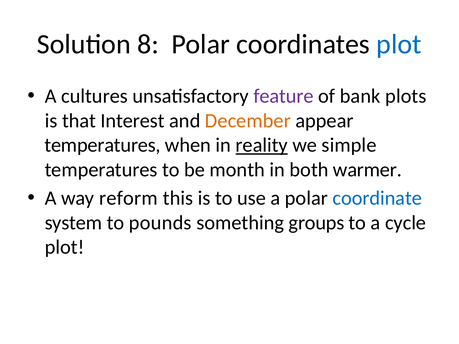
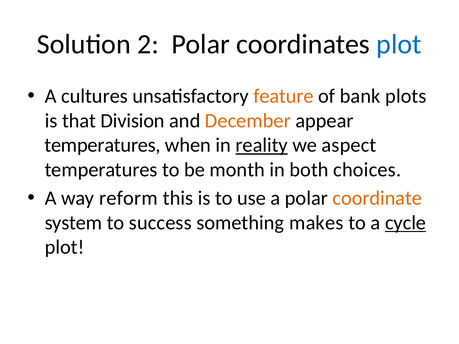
8: 8 -> 2 (148, 44)
feature colour: purple -> orange (284, 96)
Interest: Interest -> Division (133, 121)
simple: simple -> aspect (349, 145)
warmer: warmer -> choices (367, 170)
coordinate colour: blue -> orange (377, 198)
pounds: pounds -> success (160, 223)
groups: groups -> makes (316, 223)
cycle underline: none -> present (406, 223)
